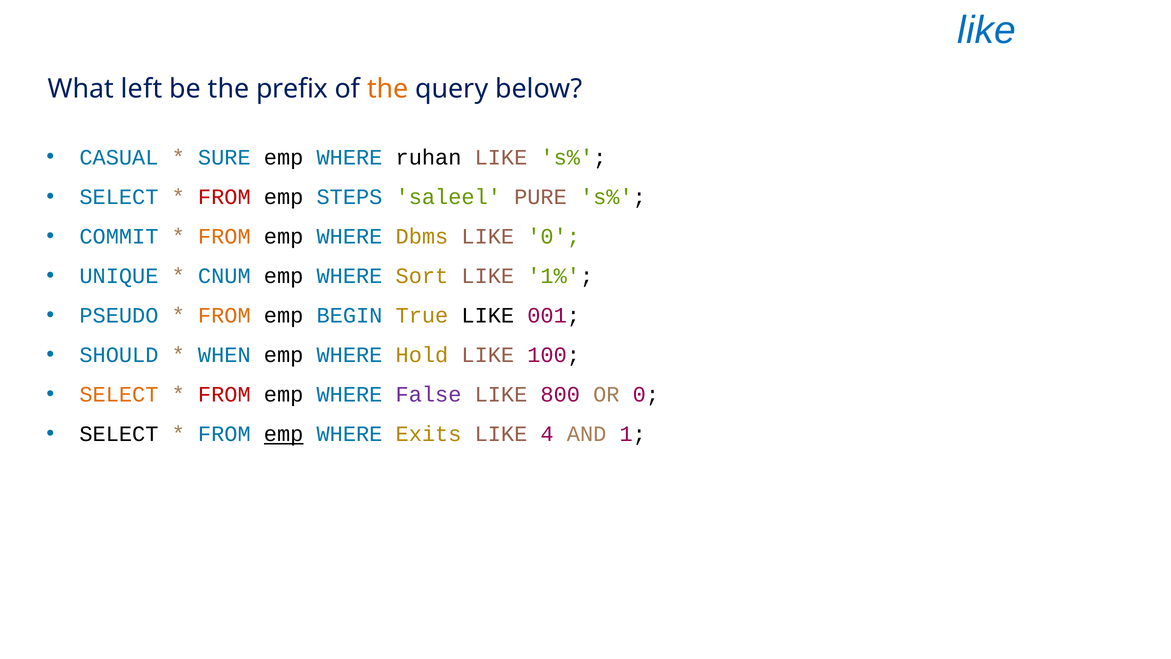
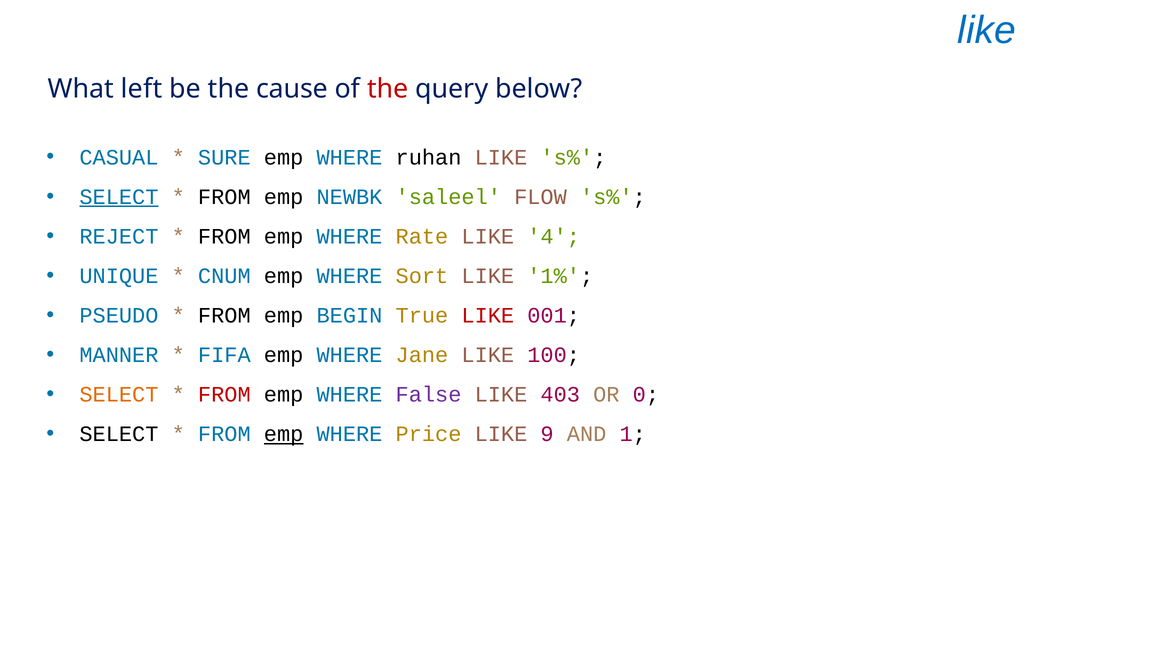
prefix: prefix -> cause (292, 89)
the colour: orange -> red (388, 89)
SELECT underline: none -> present (119, 197)
FROM colour: red -> black (224, 197)
STEPS: STEPS -> NEWBK (349, 197)
PURE: PURE -> FLOW (540, 197)
COMMIT: COMMIT -> REJECT (119, 236)
FROM colour: orange -> black (224, 236)
Dbms: Dbms -> Rate (422, 236)
LIKE 0: 0 -> 4 (554, 236)
FROM colour: orange -> black (224, 315)
LIKE colour: black -> red (488, 315)
SHOULD: SHOULD -> MANNER (119, 355)
WHEN: WHEN -> FIFA (224, 355)
Hold: Hold -> Jane (422, 355)
800: 800 -> 403 (560, 394)
Exits: Exits -> Price (429, 434)
4: 4 -> 9 (547, 434)
